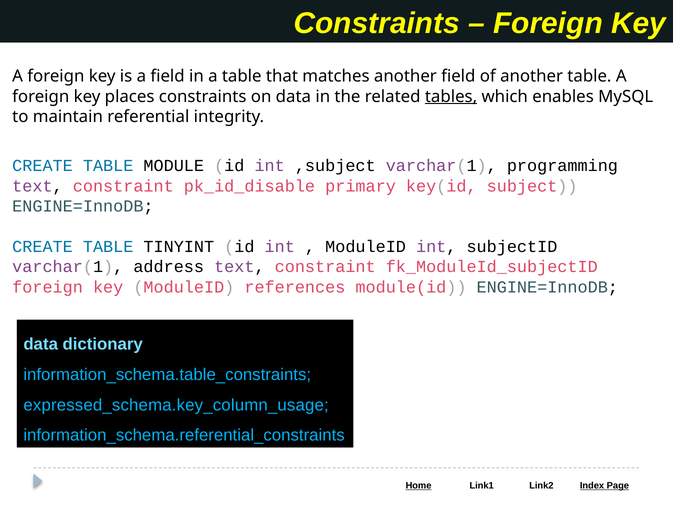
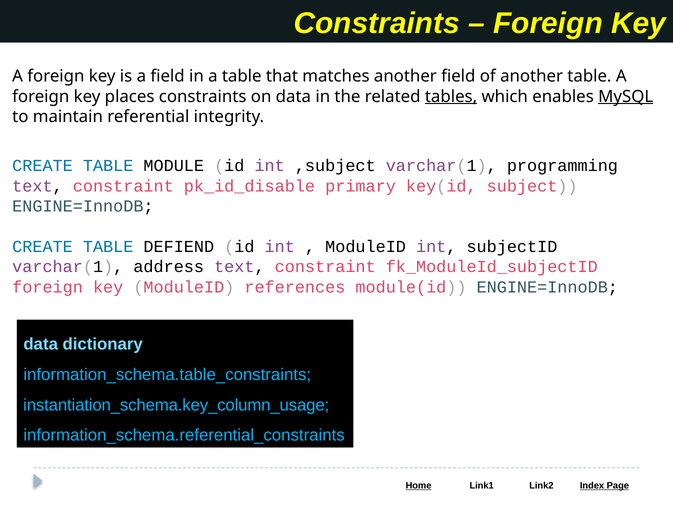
MySQL underline: none -> present (626, 96)
TINYINT: TINYINT -> DEFIEND (179, 247)
expressed_schema.key_column_usage: expressed_schema.key_column_usage -> instantiation_schema.key_column_usage (176, 405)
